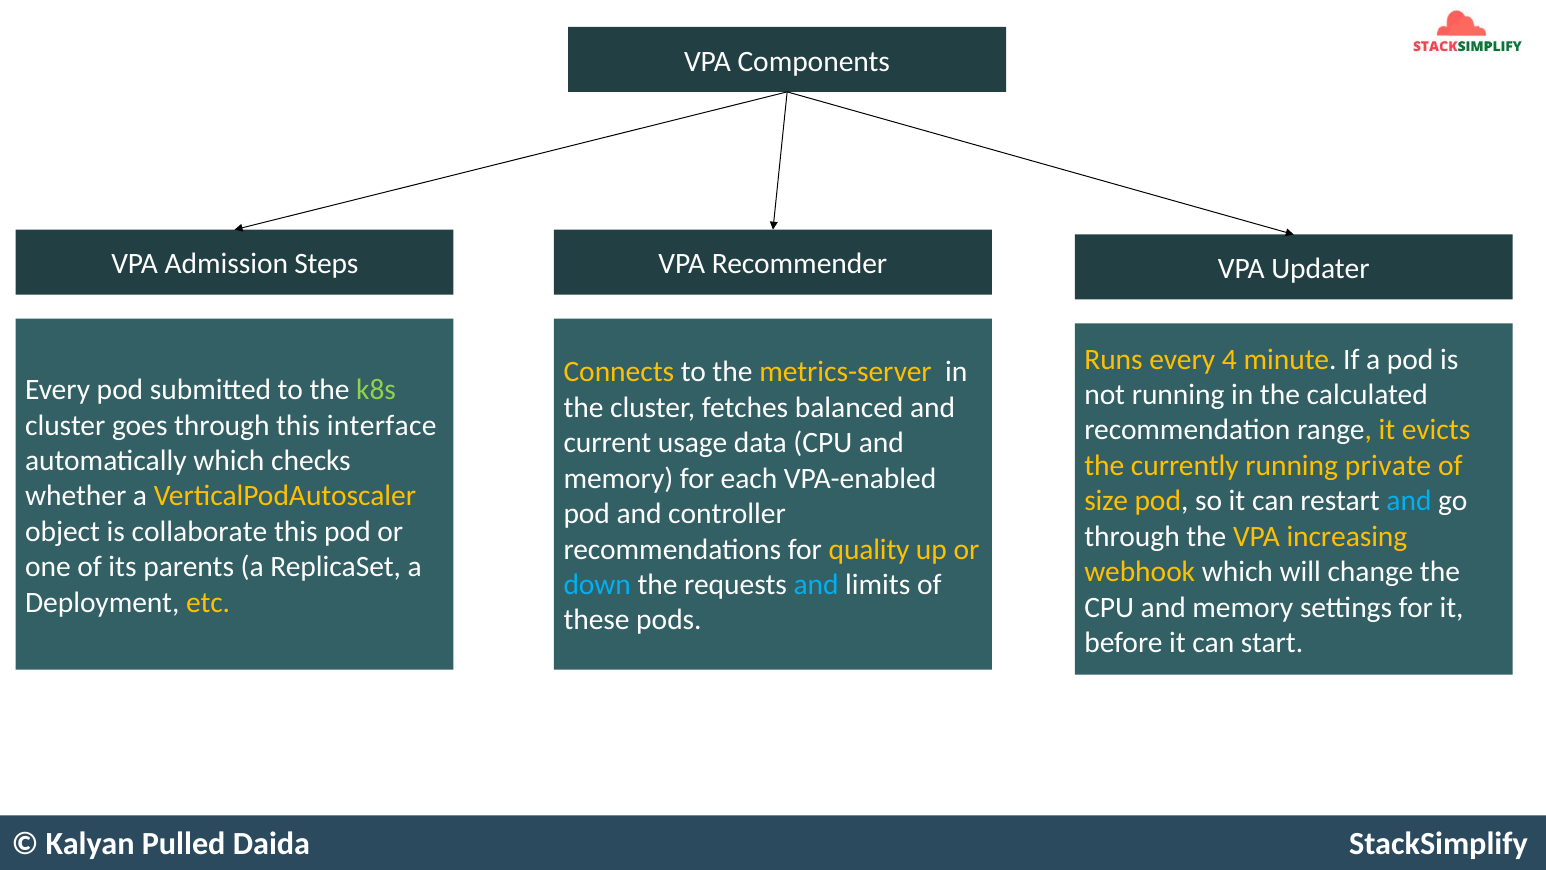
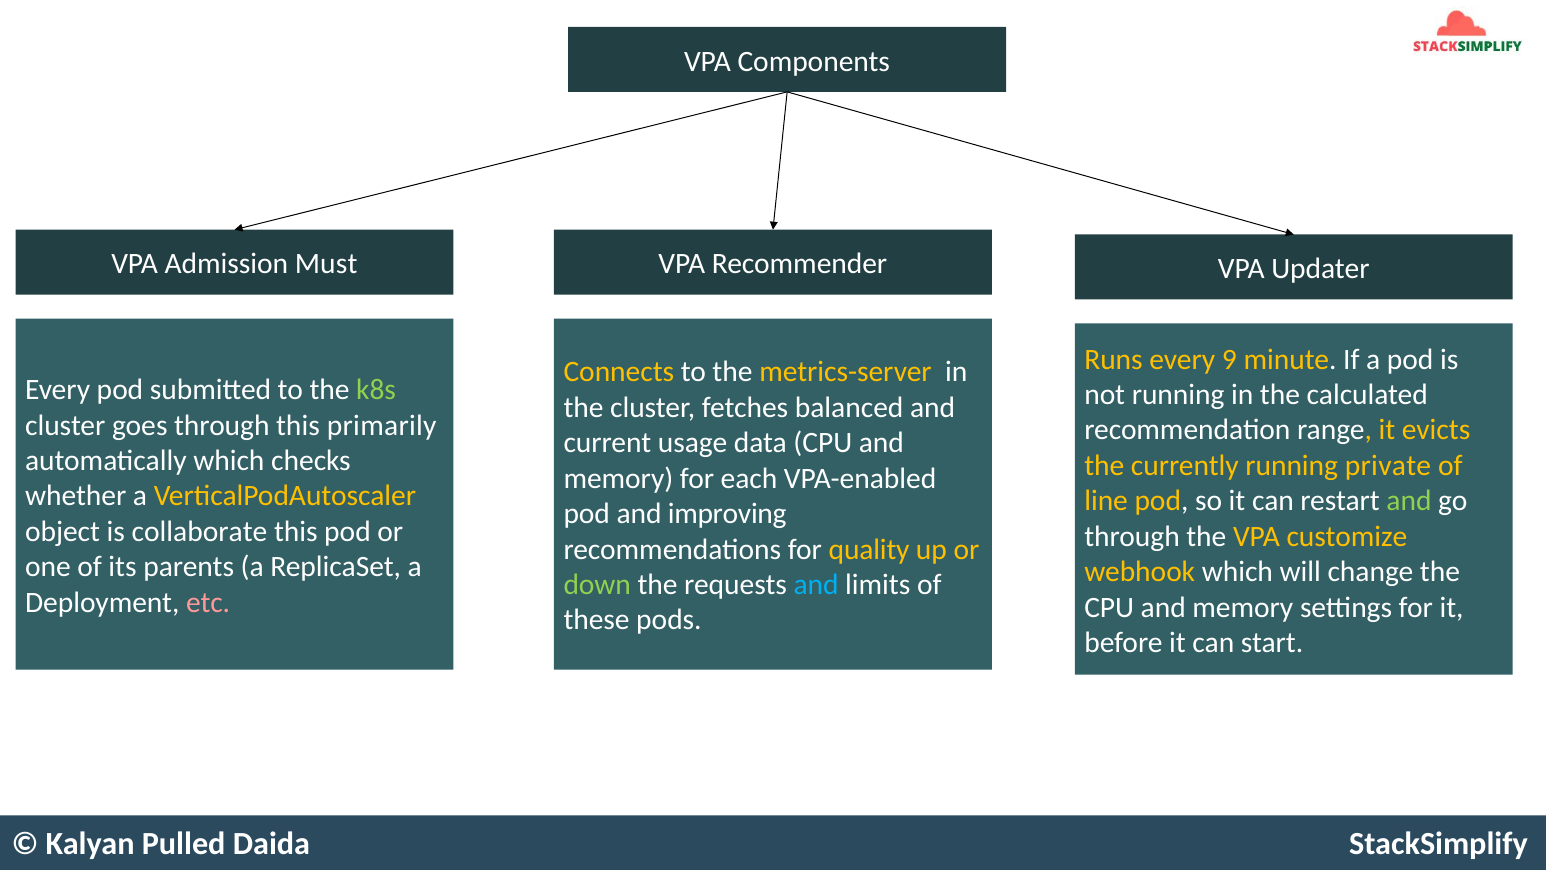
Steps: Steps -> Must (326, 264)
4: 4 -> 9 (1229, 359)
interface: interface -> primarily (382, 425)
size: size -> line (1106, 501)
and colour: light blue -> light green (1409, 501)
controller: controller -> improving (727, 514)
increasing: increasing -> customize (1347, 536)
down colour: light blue -> light green (597, 585)
etc colour: yellow -> pink (208, 602)
